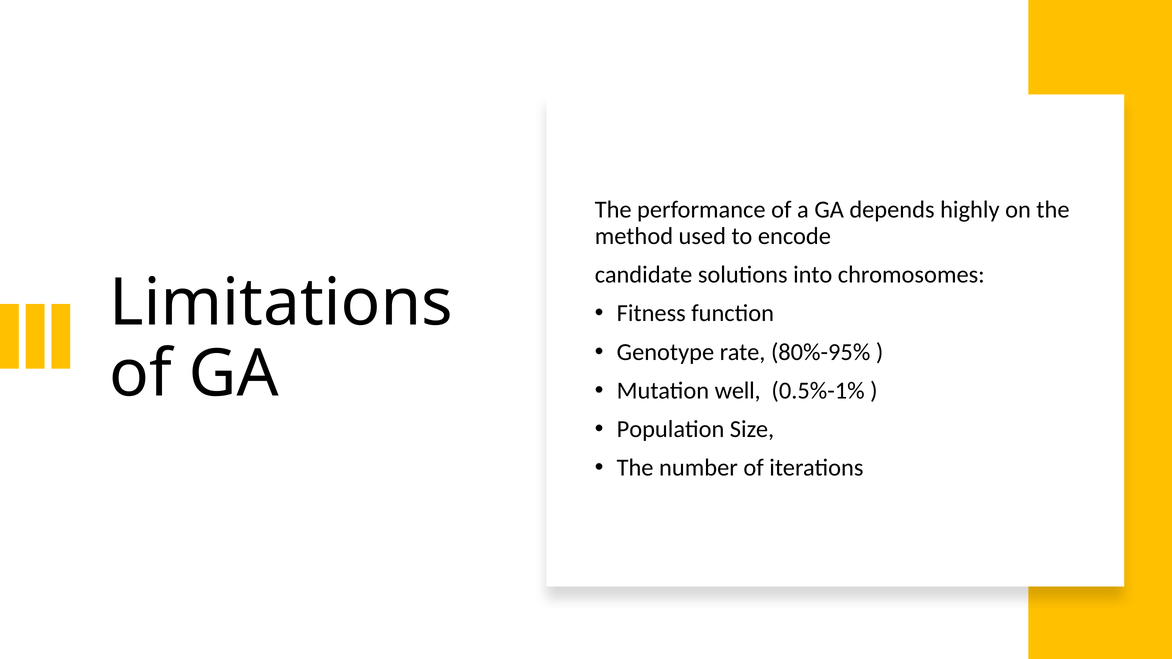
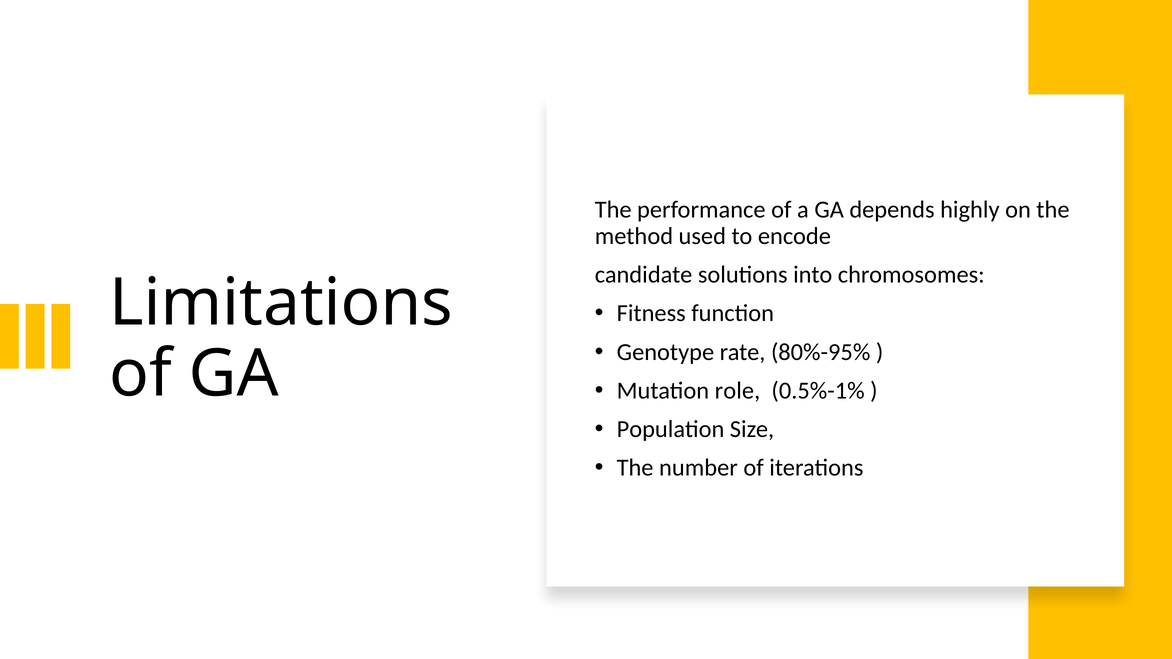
well: well -> role (737, 391)
